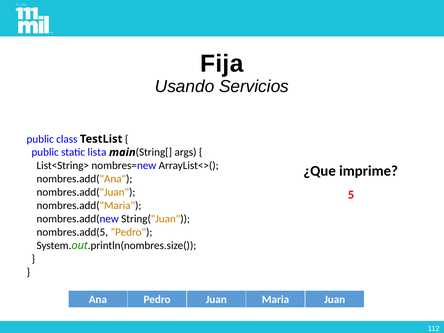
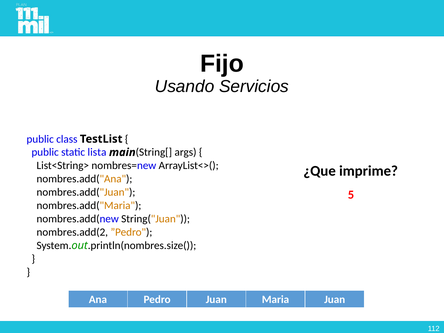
Fija: Fija -> Fijo (222, 64)
nombres.add(5: nombres.add(5 -> nombres.add(2 (72, 232)
